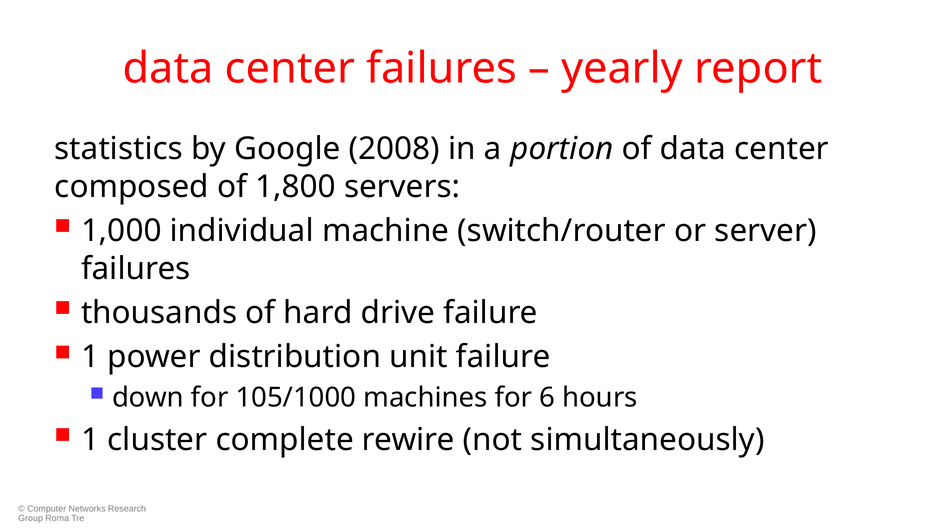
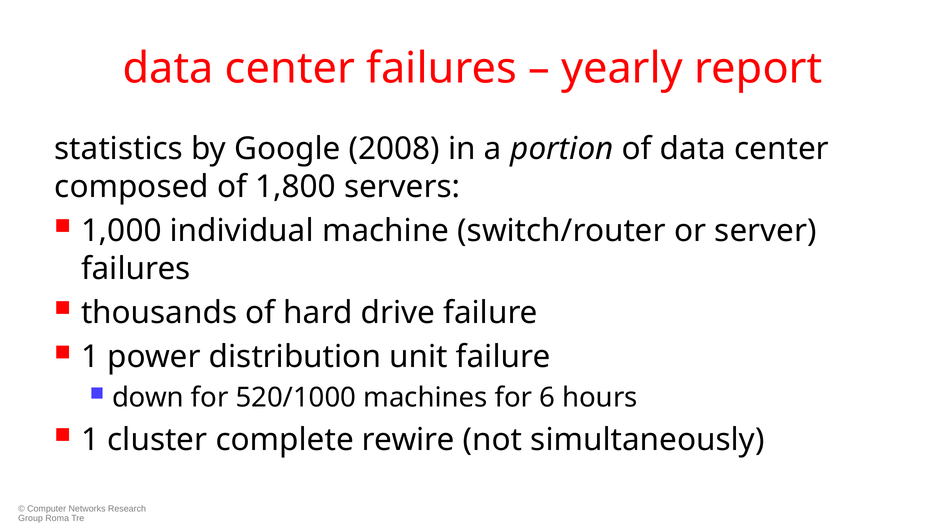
105/1000: 105/1000 -> 520/1000 (296, 398)
